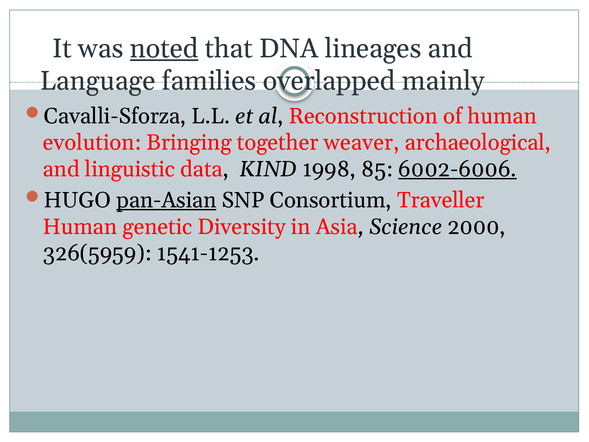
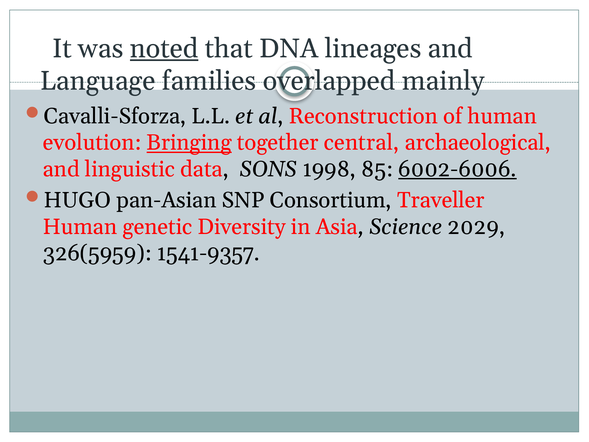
Bringing underline: none -> present (189, 143)
weaver: weaver -> central (362, 143)
KIND: KIND -> SONS (268, 169)
pan-Asian underline: present -> none (166, 200)
2000: 2000 -> 2029 (476, 227)
1541-1253: 1541-1253 -> 1541-9357 (208, 253)
